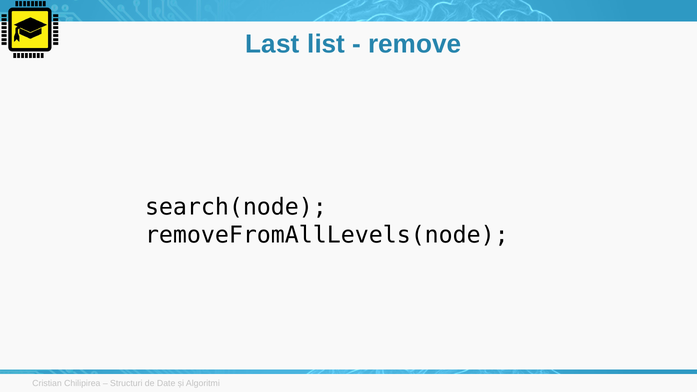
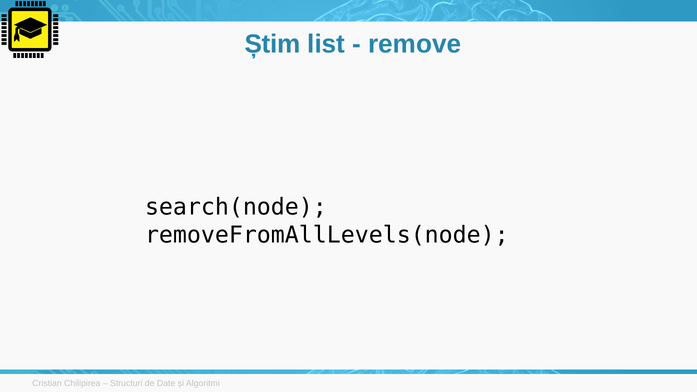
Last: Last -> Știm (273, 44)
